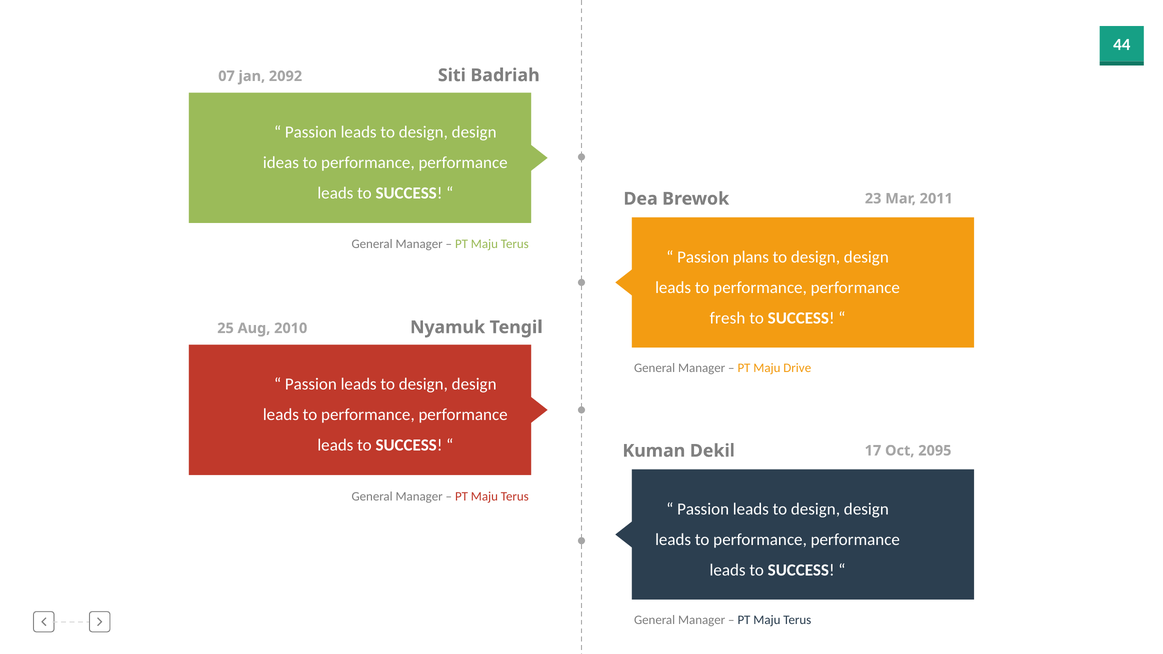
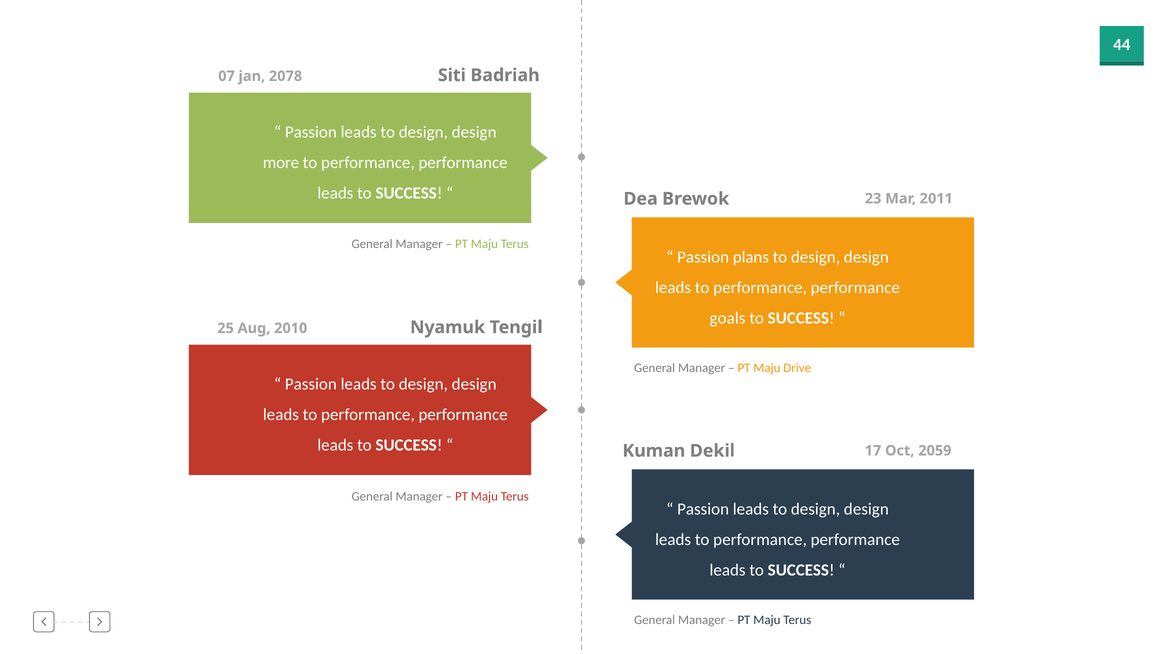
2092: 2092 -> 2078 (286, 76)
ideas: ideas -> more (281, 163)
fresh: fresh -> goals (728, 318)
2095: 2095 -> 2059 (935, 451)
